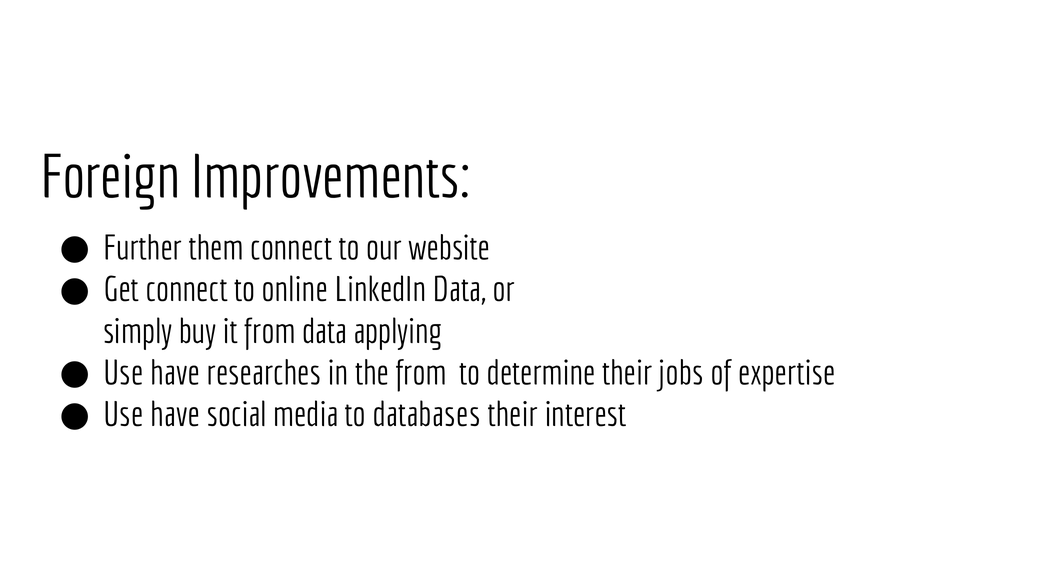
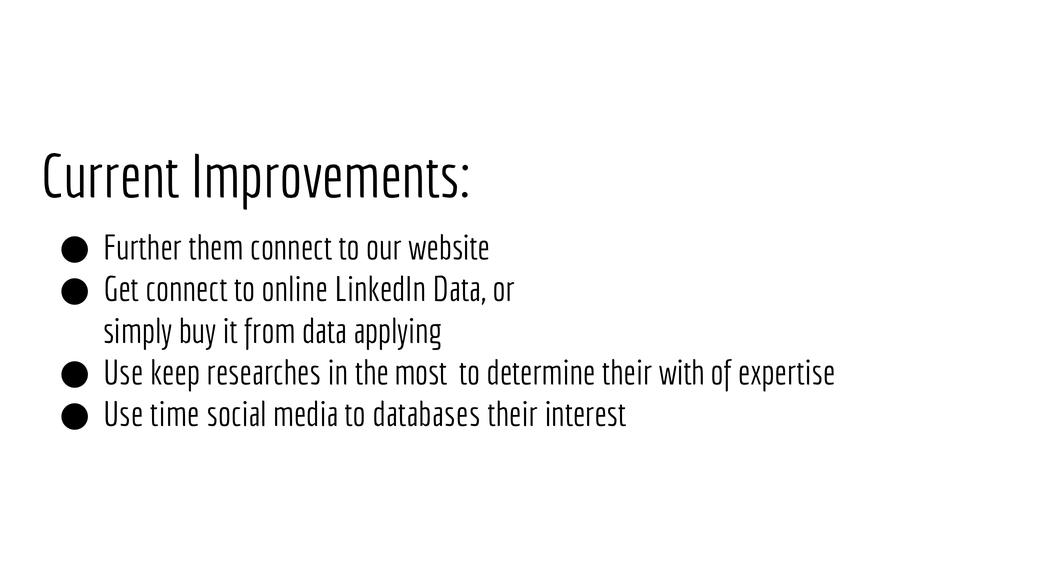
Foreign: Foreign -> Current (110, 178)
have: have -> keep (175, 373)
the from: from -> most (421, 373)
jobs: jobs -> with (682, 373)
have: have -> time (175, 415)
